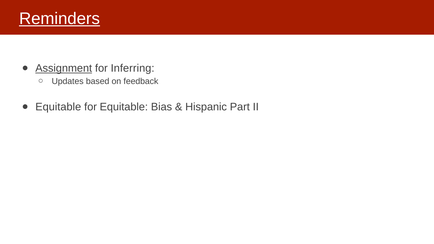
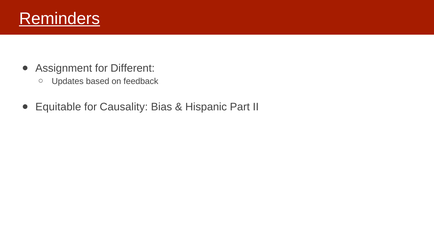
Assignment underline: present -> none (64, 68)
Inferring: Inferring -> Different (133, 68)
for Equitable: Equitable -> Causality (124, 107)
